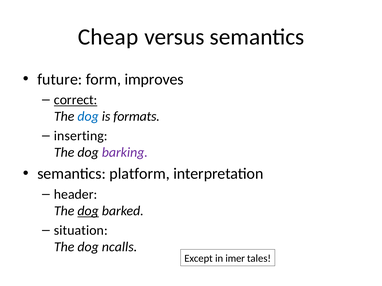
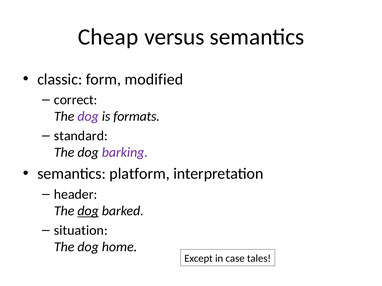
future: future -> classic (60, 79)
improves: improves -> modified (154, 79)
correct underline: present -> none (76, 100)
dog colour: blue -> purple (88, 117)
inserting: inserting -> standard (81, 136)
ncalls: ncalls -> home (120, 247)
imer: imer -> case (235, 259)
